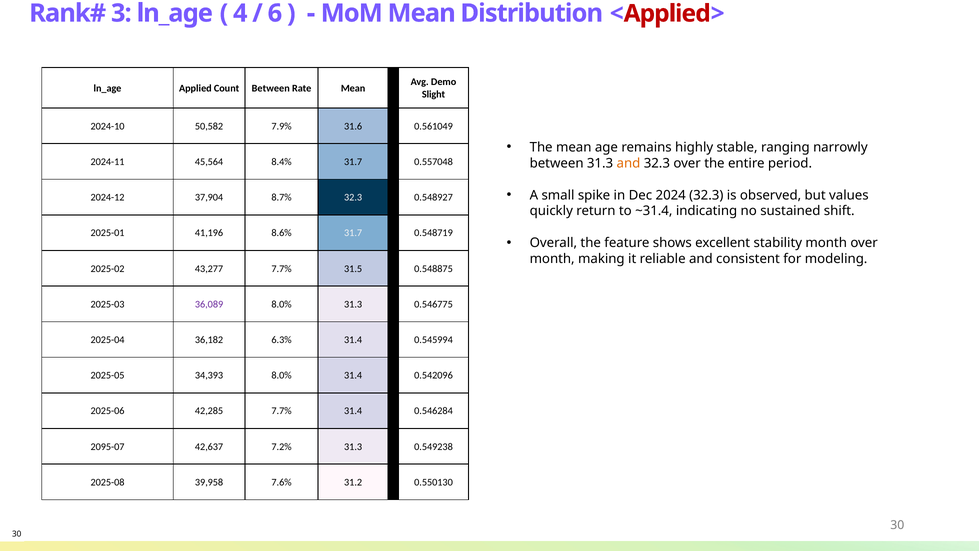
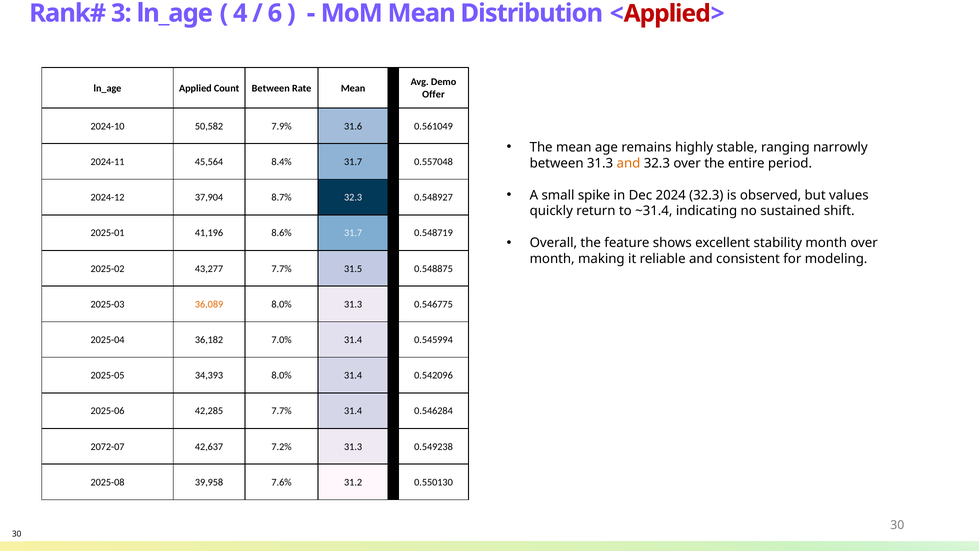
Slight: Slight -> Offer (433, 94)
36,089 colour: purple -> orange (209, 304)
6.3%: 6.3% -> 7.0% (281, 340)
2095-07: 2095-07 -> 2072-07 (108, 446)
